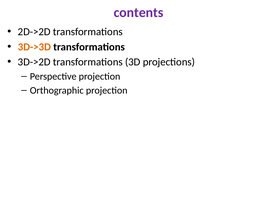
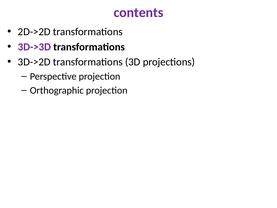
3D->3D colour: orange -> purple (34, 47)
